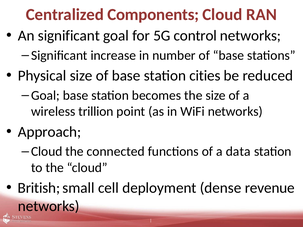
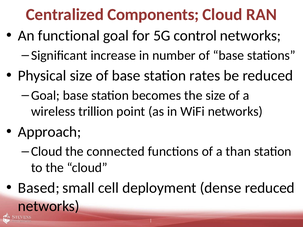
An significant: significant -> functional (69, 36)
cities: cities -> rates (205, 76)
data: data -> than (238, 152)
British: British -> Based (39, 188)
dense revenue: revenue -> reduced (270, 188)
